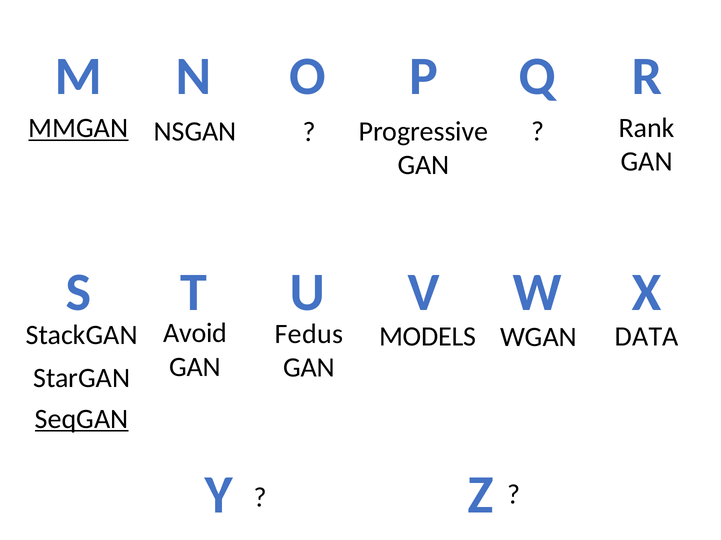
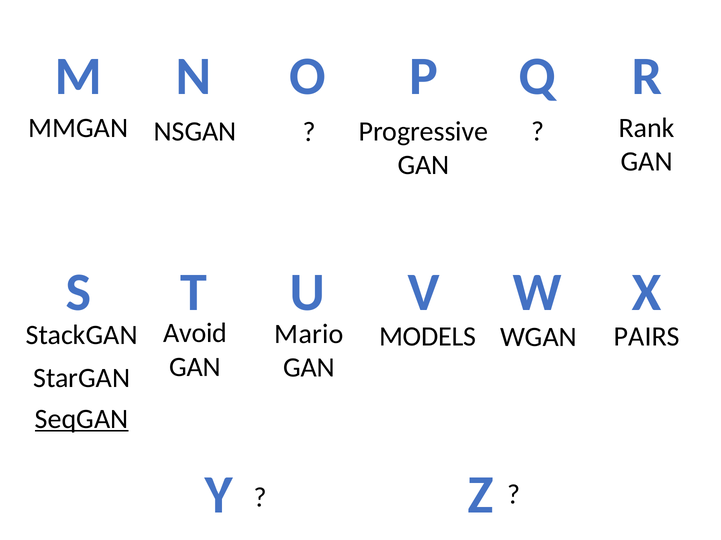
MMGAN underline: present -> none (78, 128)
Fedus: Fedus -> Mario (309, 334)
DATA: DATA -> PAIRS (647, 337)
